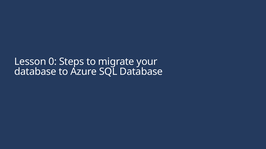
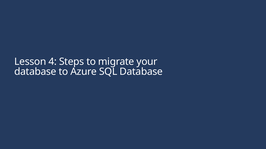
0: 0 -> 4 (53, 62)
